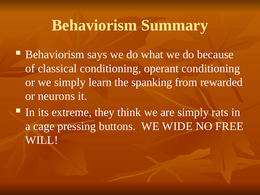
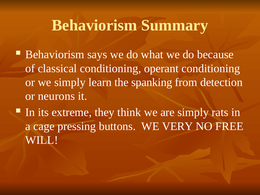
rewarded: rewarded -> detection (221, 82)
WIDE: WIDE -> VERY (178, 126)
